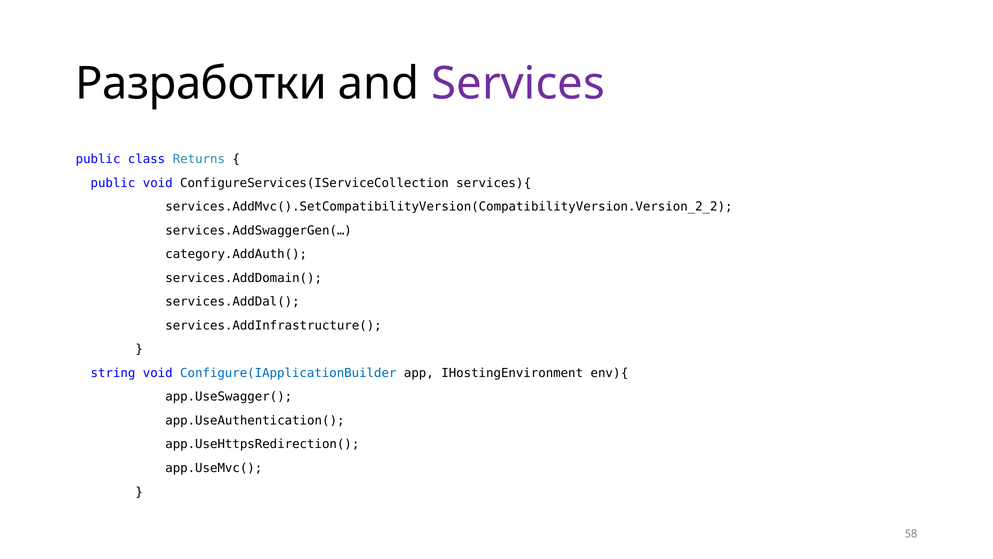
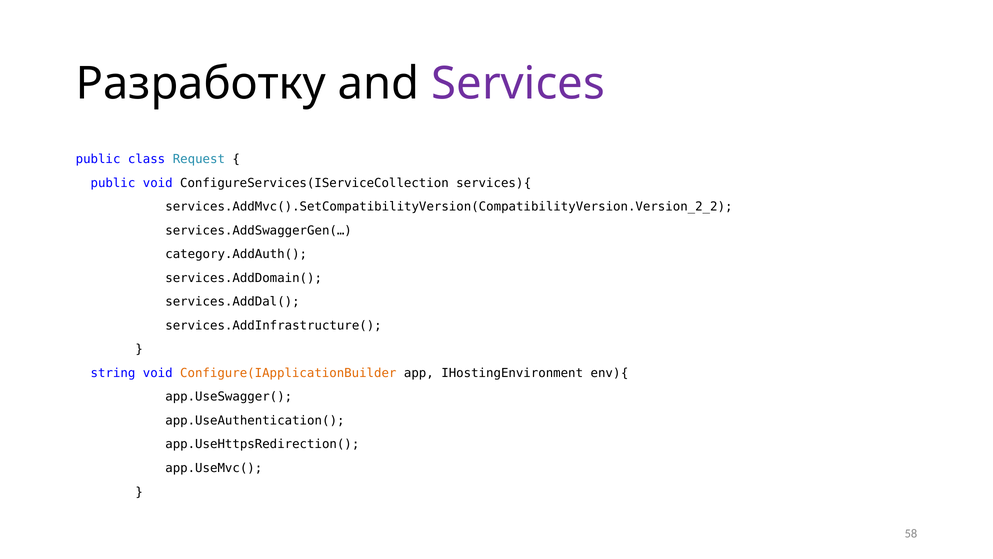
Разработки: Разработки -> Разработку (201, 83)
Returns: Returns -> Request (199, 159)
Configure(IApplicationBuilder colour: blue -> orange (288, 373)
